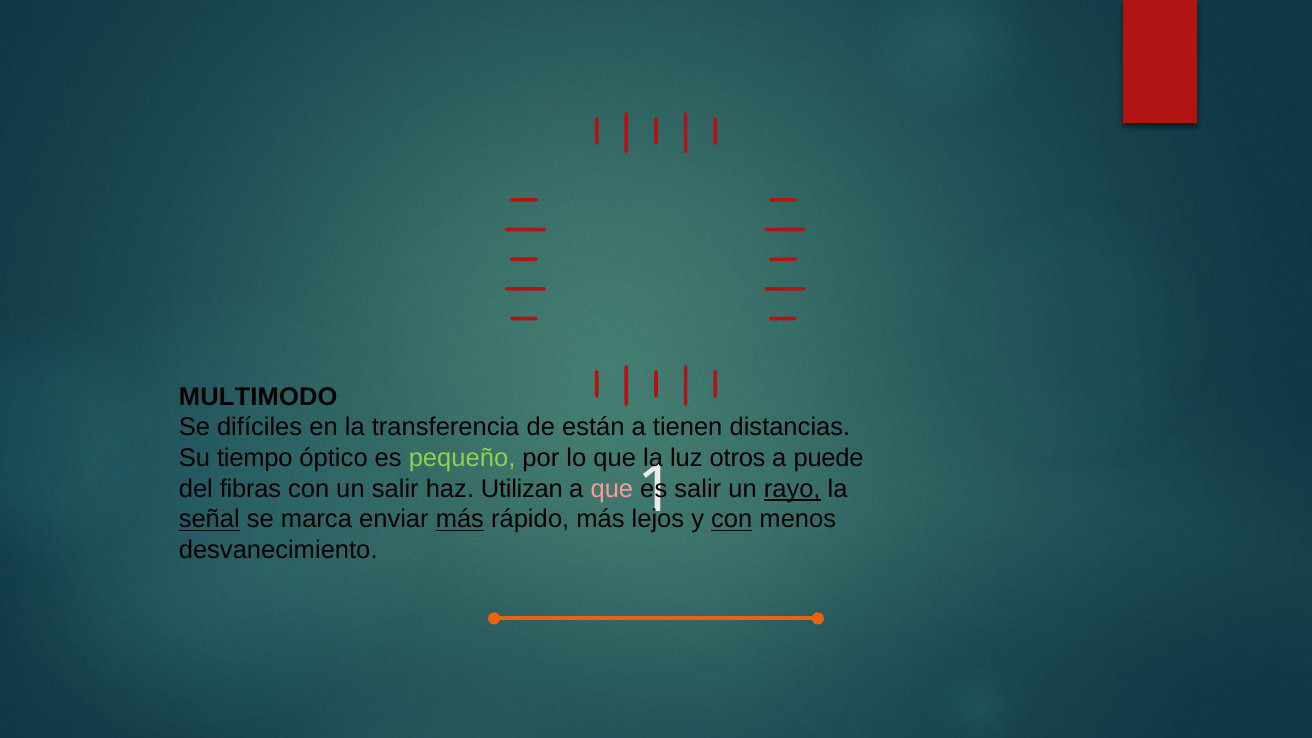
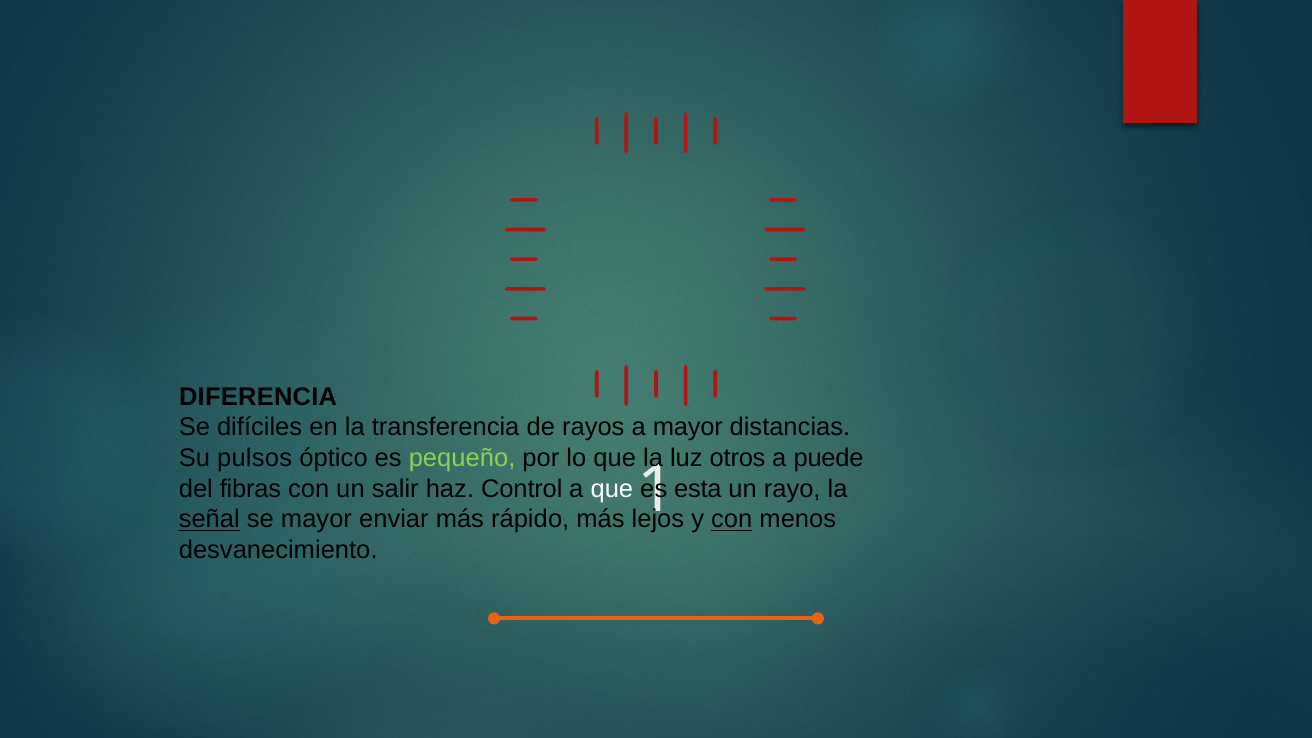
MULTIMODO: MULTIMODO -> DIFERENCIA (258, 397)
están: están -> rayos (593, 428)
a tienen: tienen -> mayor (688, 428)
tiempo: tiempo -> pulsos (255, 458)
Utilizan: Utilizan -> Control (522, 489)
que colour: pink -> white (612, 489)
salir: salir -> esta (698, 489)
rayo underline: present -> none (792, 489)
se marca: marca -> mayor (316, 519)
más underline: present -> none (460, 519)
